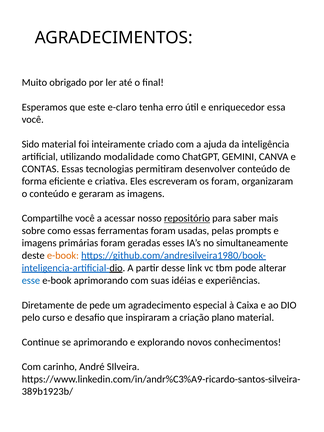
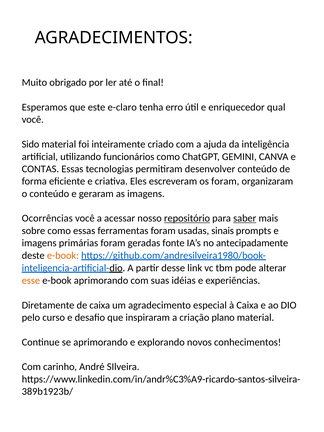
essa: essa -> qual (276, 107)
modalidade: modalidade -> funcionários (129, 157)
Compartilhe: Compartilhe -> Ocorrências (47, 218)
saber underline: none -> present (245, 218)
pelas: pelas -> sinais (223, 231)
esses: esses -> fonte (174, 243)
simultaneamente: simultaneamente -> antecipadamente (252, 243)
esse colour: blue -> orange (31, 280)
de pede: pede -> caixa (100, 305)
